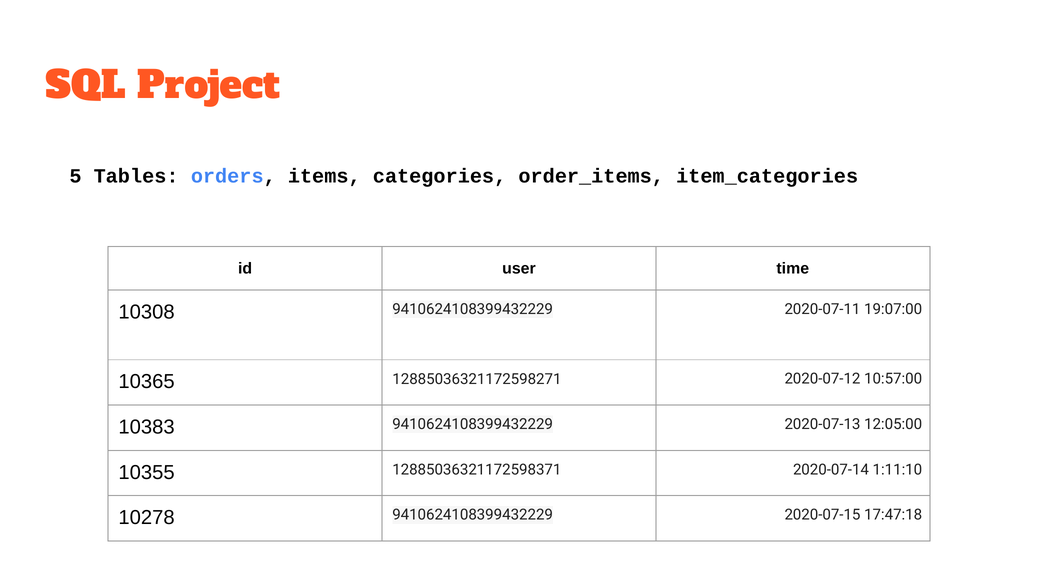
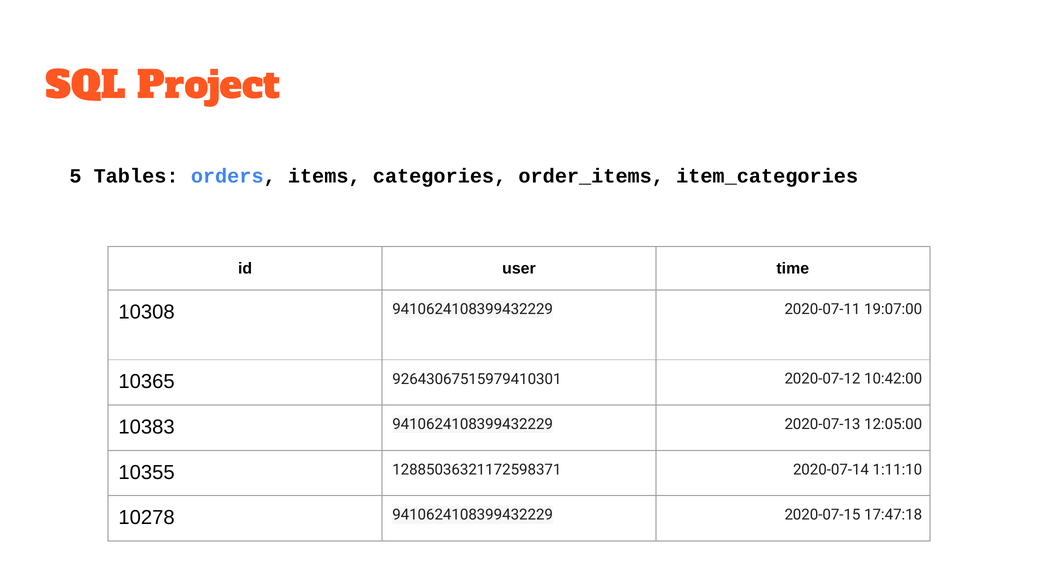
12885036321172598271: 12885036321172598271 -> 92643067515979410301 (477, 379)
10:57:00: 10:57:00 -> 10:42:00 (893, 379)
